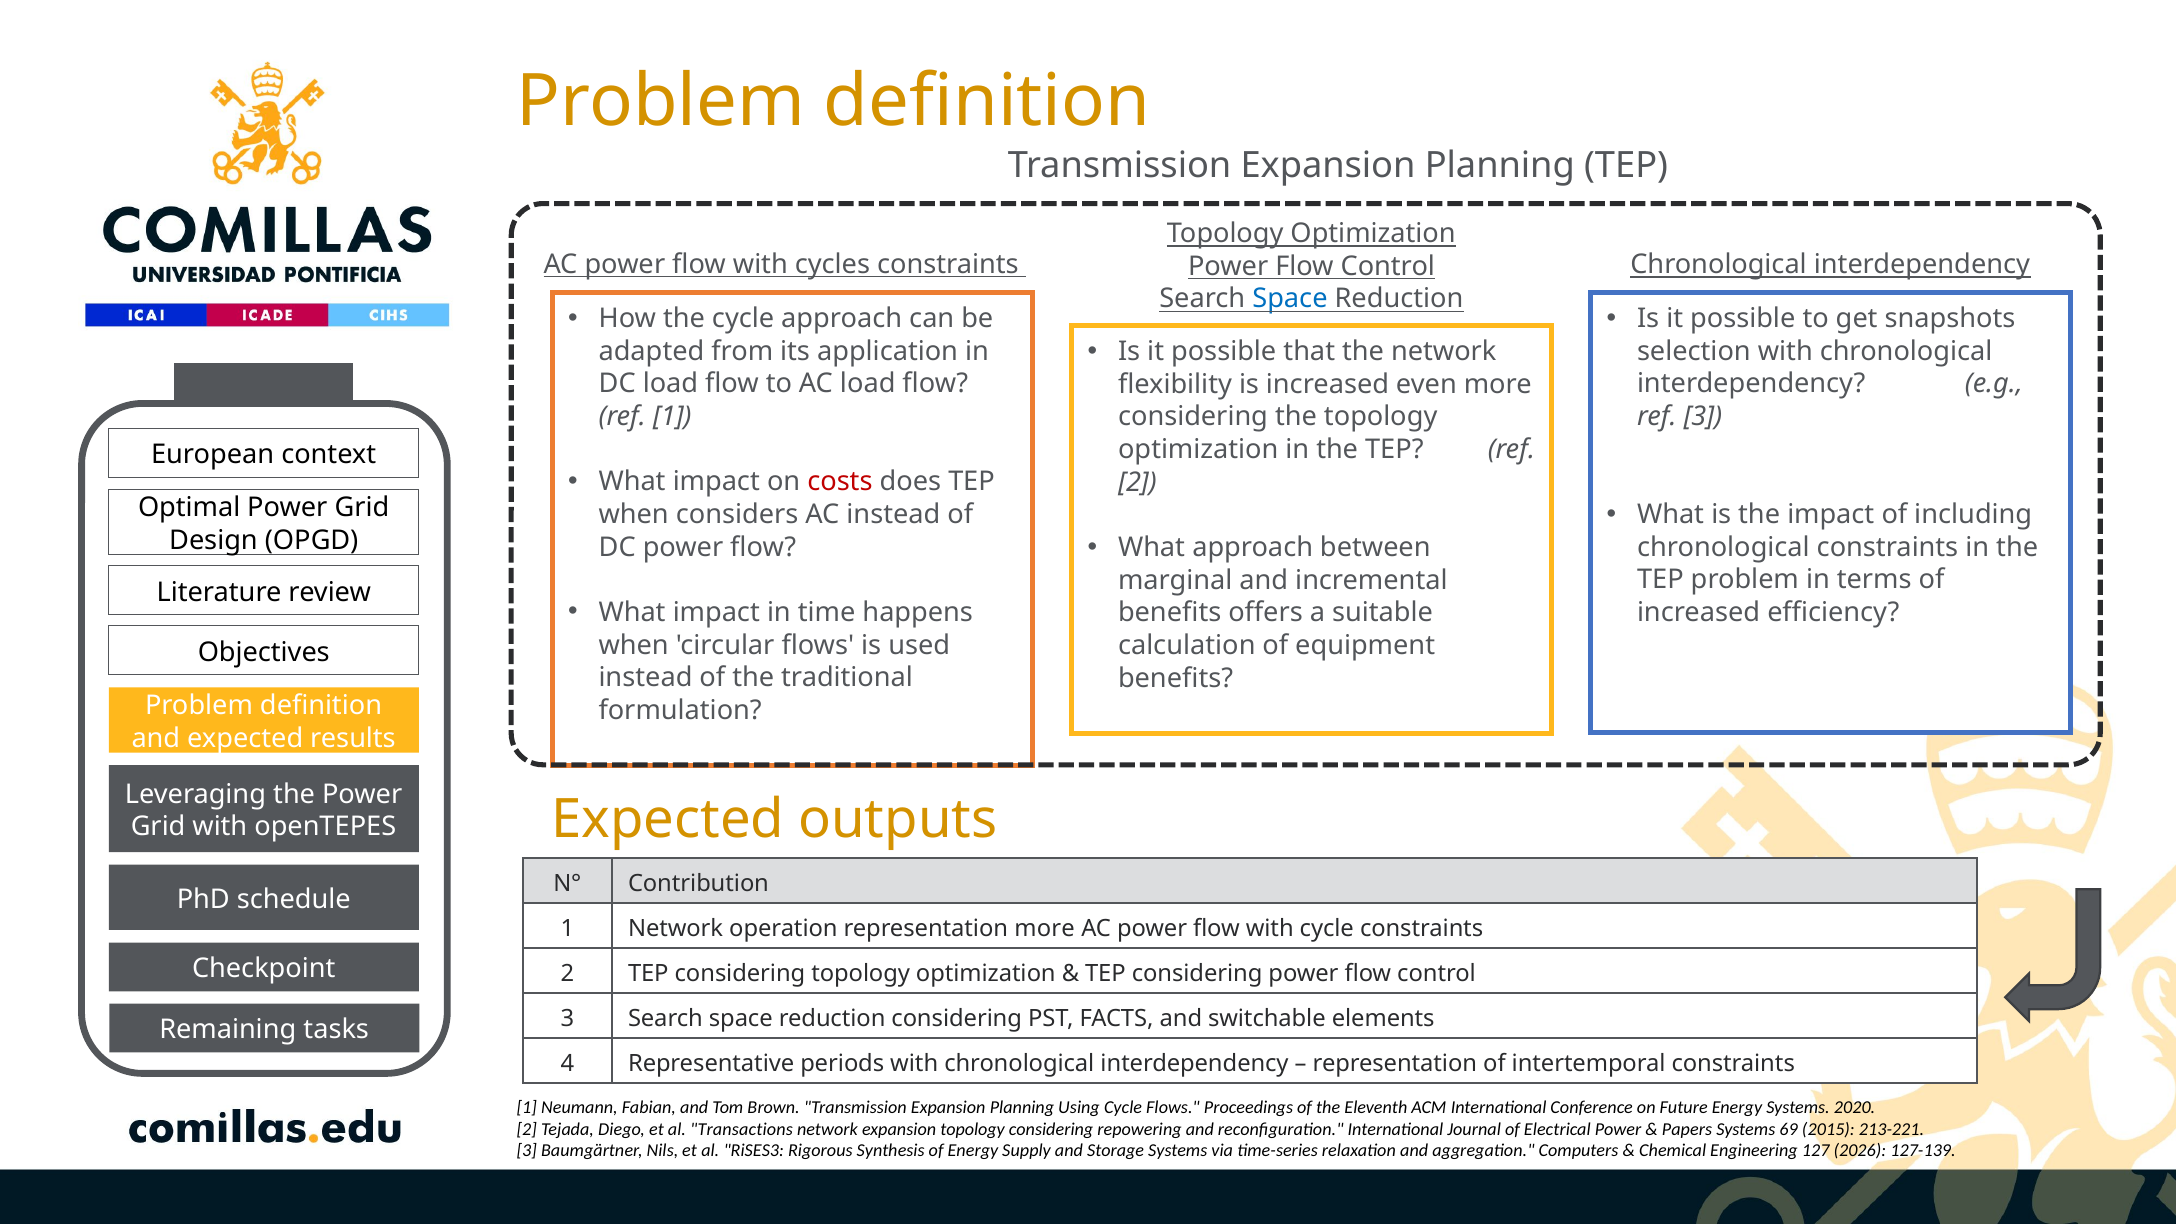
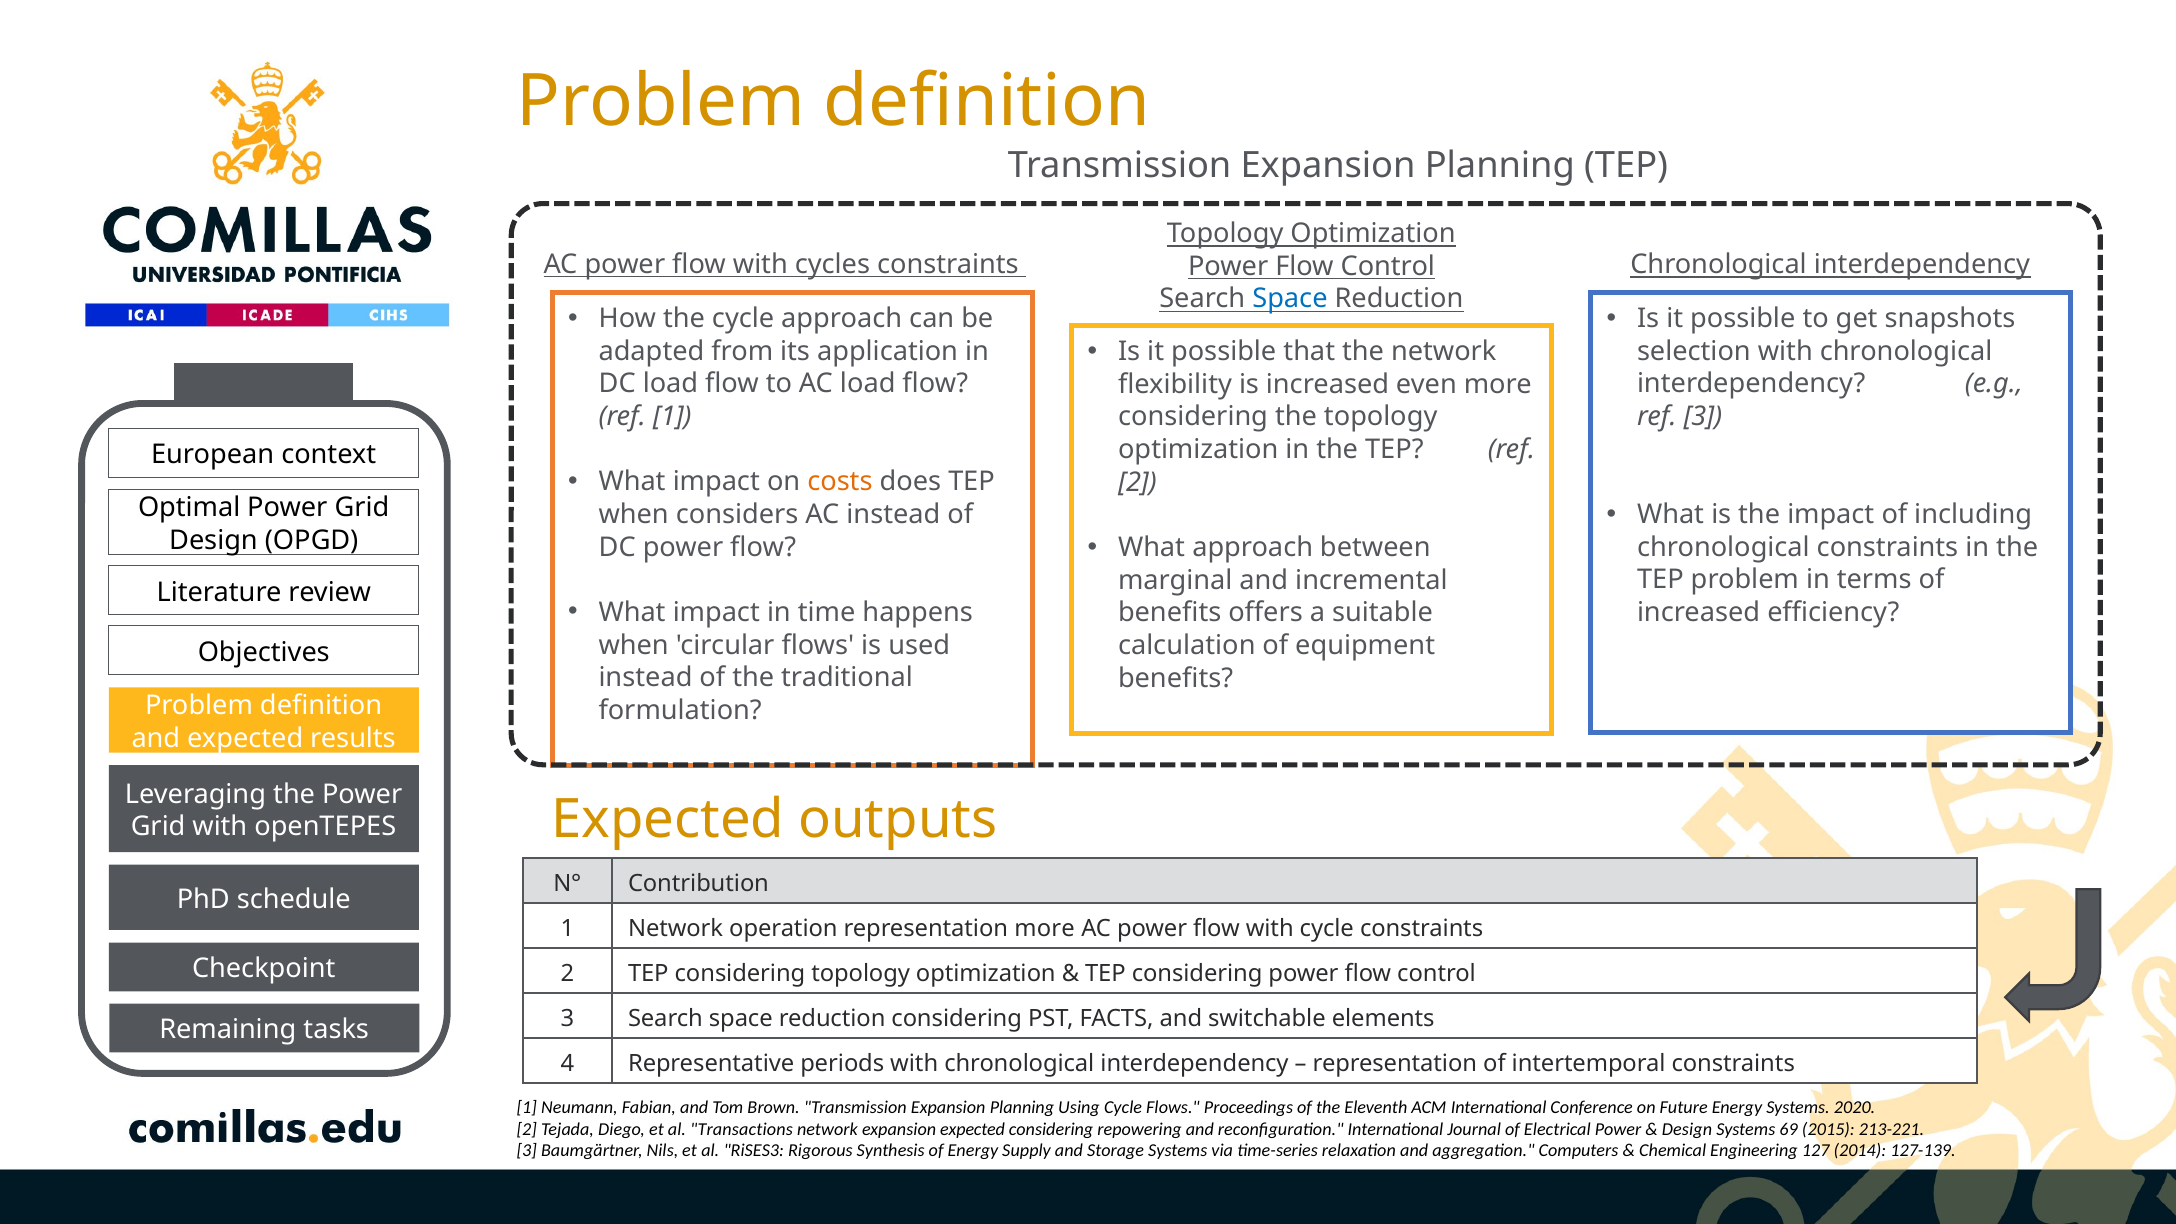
costs colour: red -> orange (840, 482)
expansion topology: topology -> expected (973, 1129)
Papers: Papers -> Design (1687, 1129)
2026: 2026 -> 2014 (1860, 1151)
